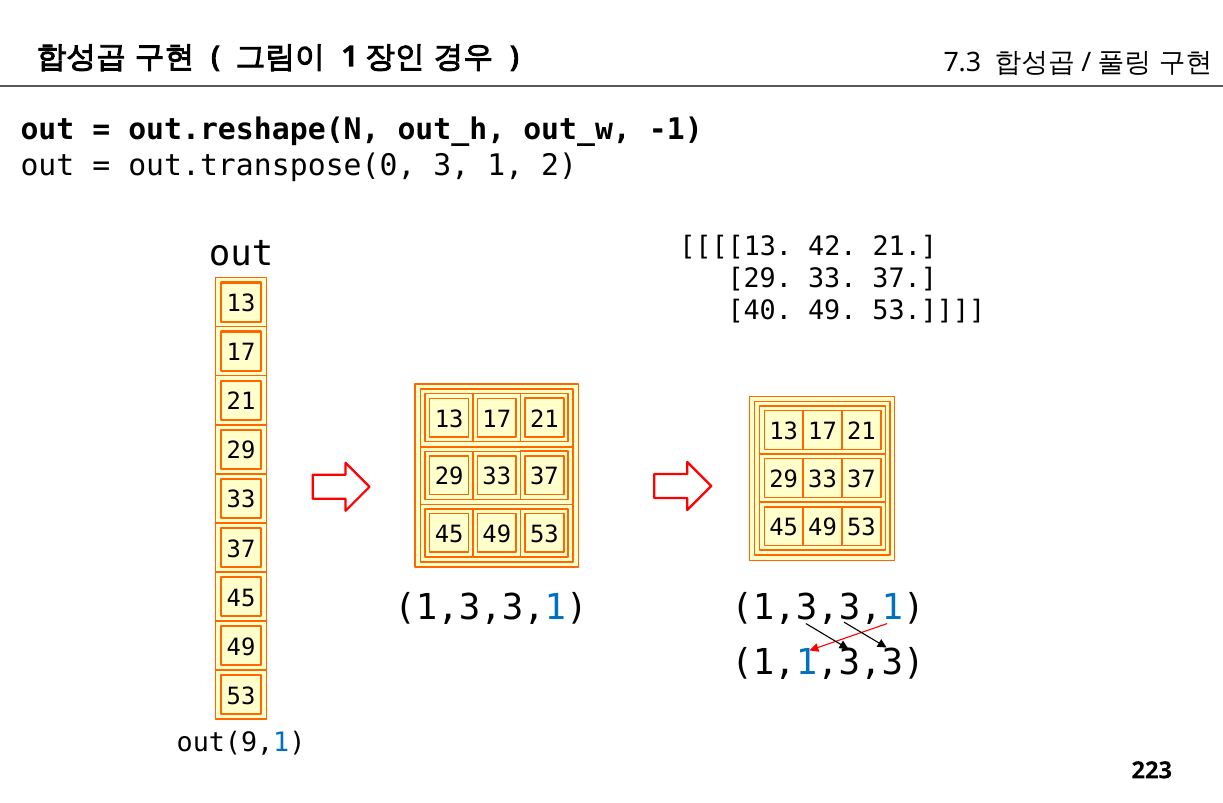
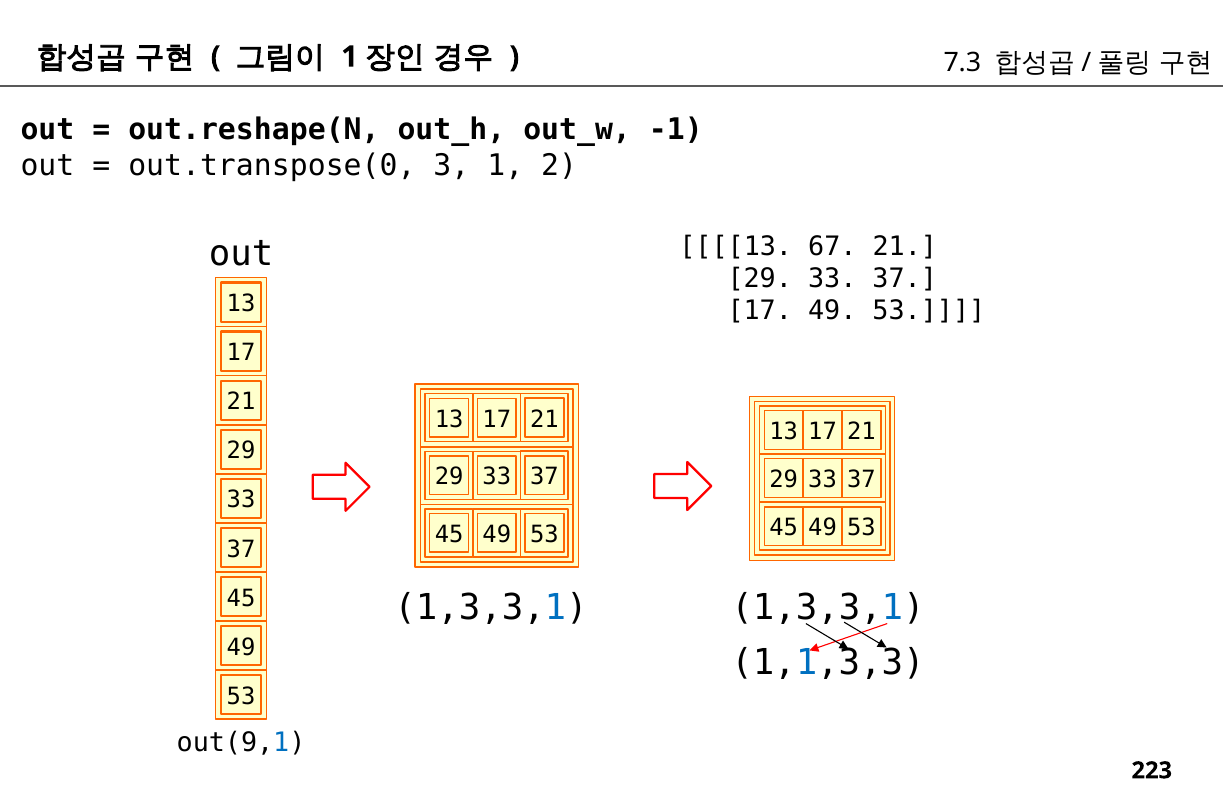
42: 42 -> 67 (832, 247)
40: 40 -> 17 (760, 311)
